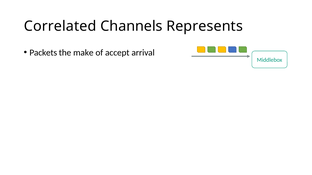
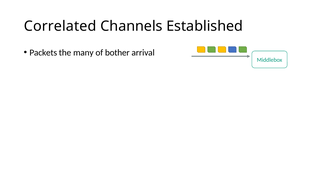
Represents: Represents -> Established (205, 26)
make: make -> many (83, 53)
accept: accept -> bother (117, 53)
